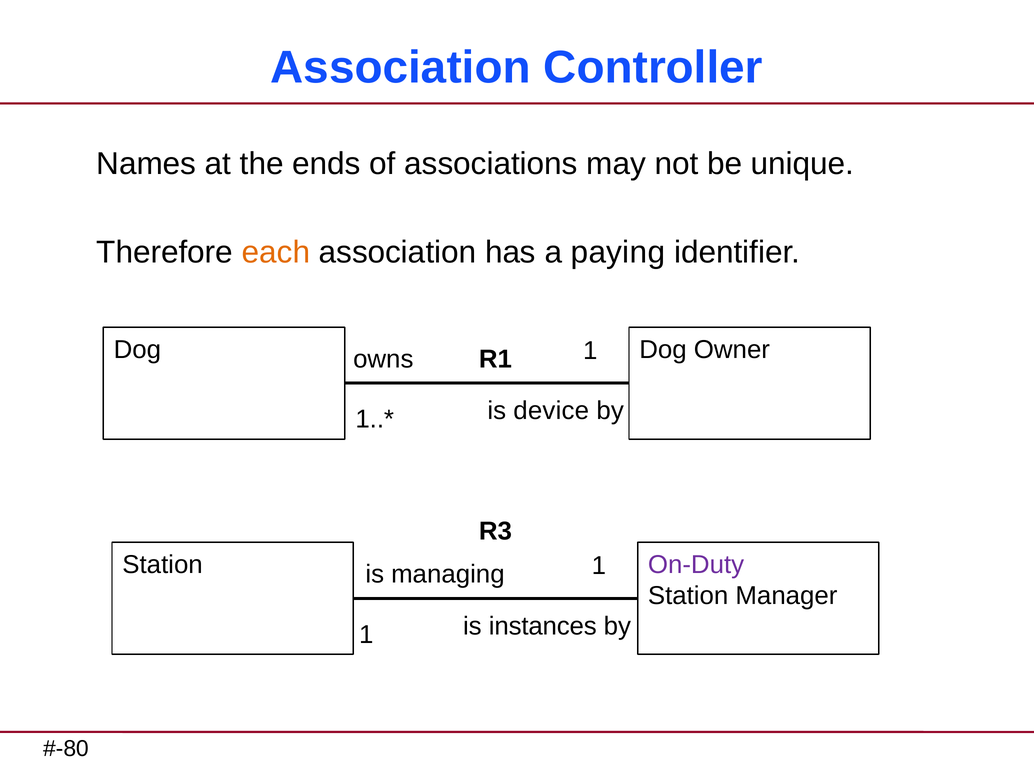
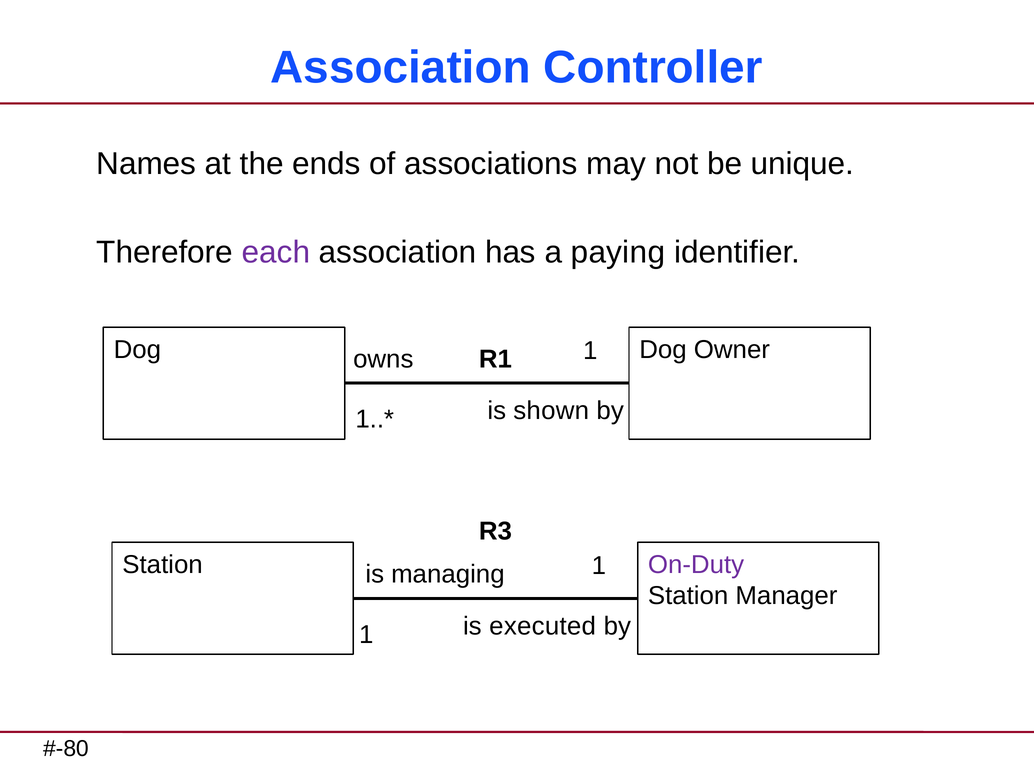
each colour: orange -> purple (276, 252)
device: device -> shown (551, 411)
instances: instances -> executed (543, 626)
